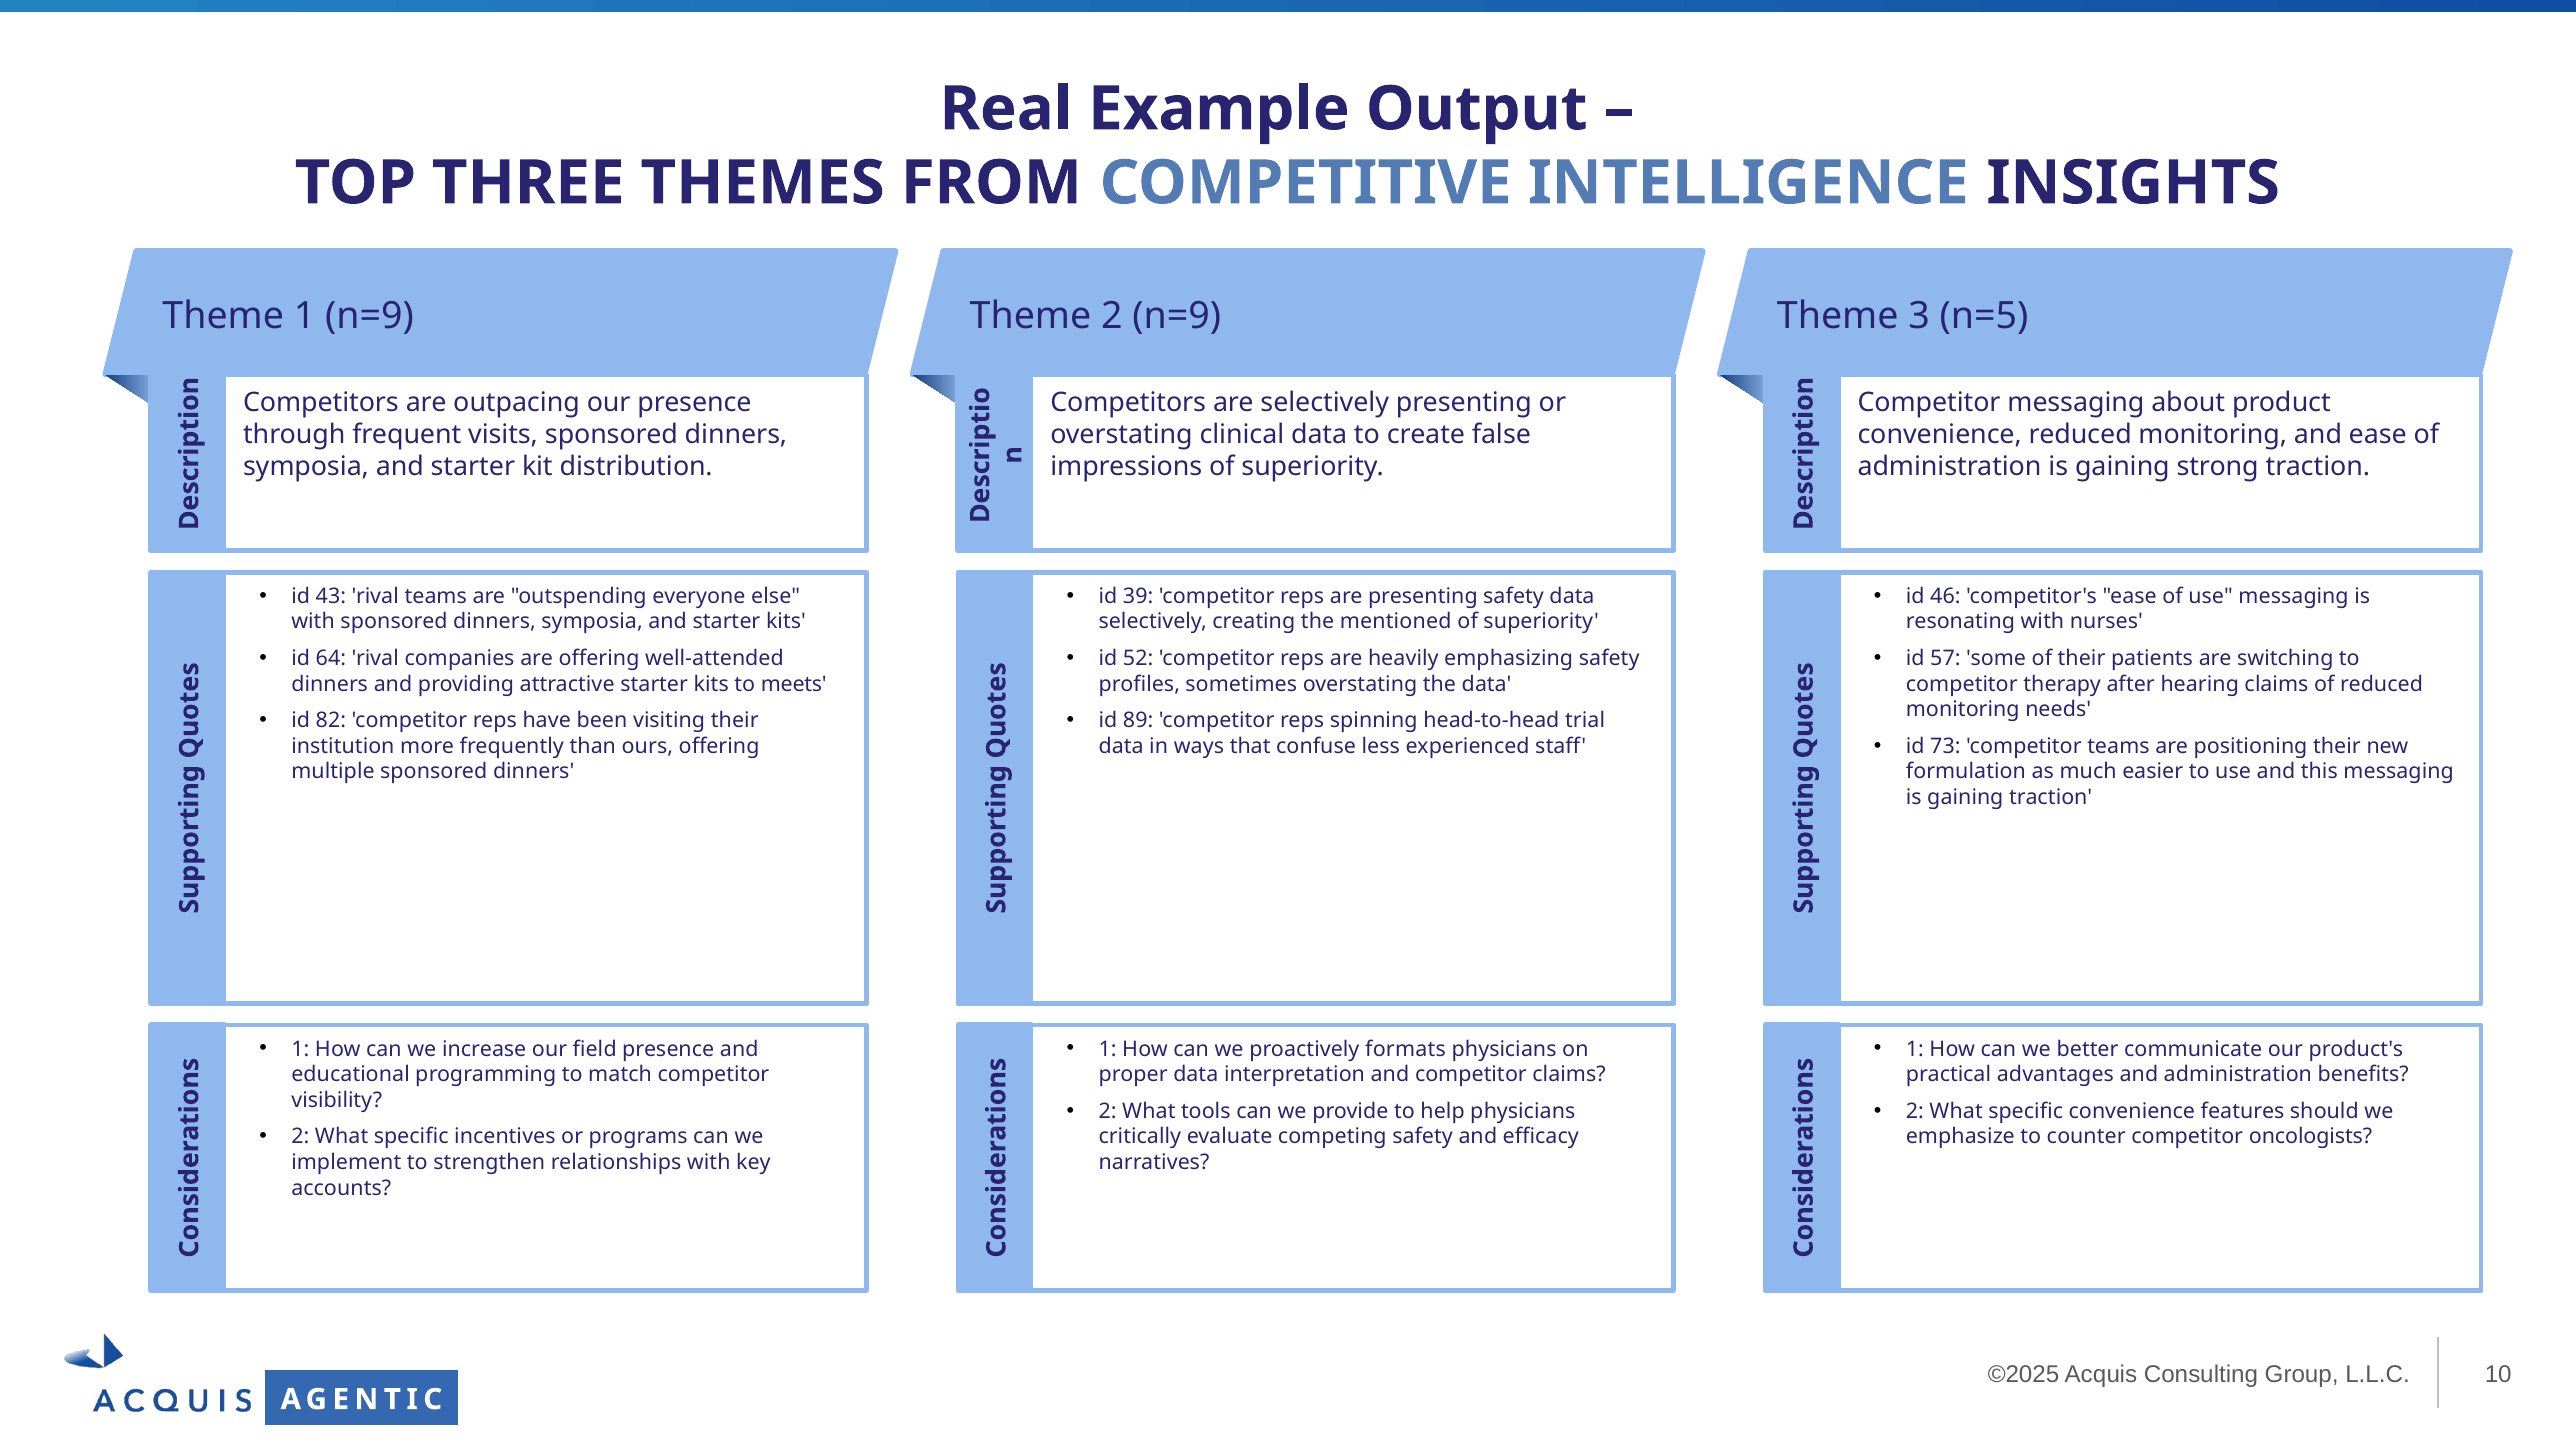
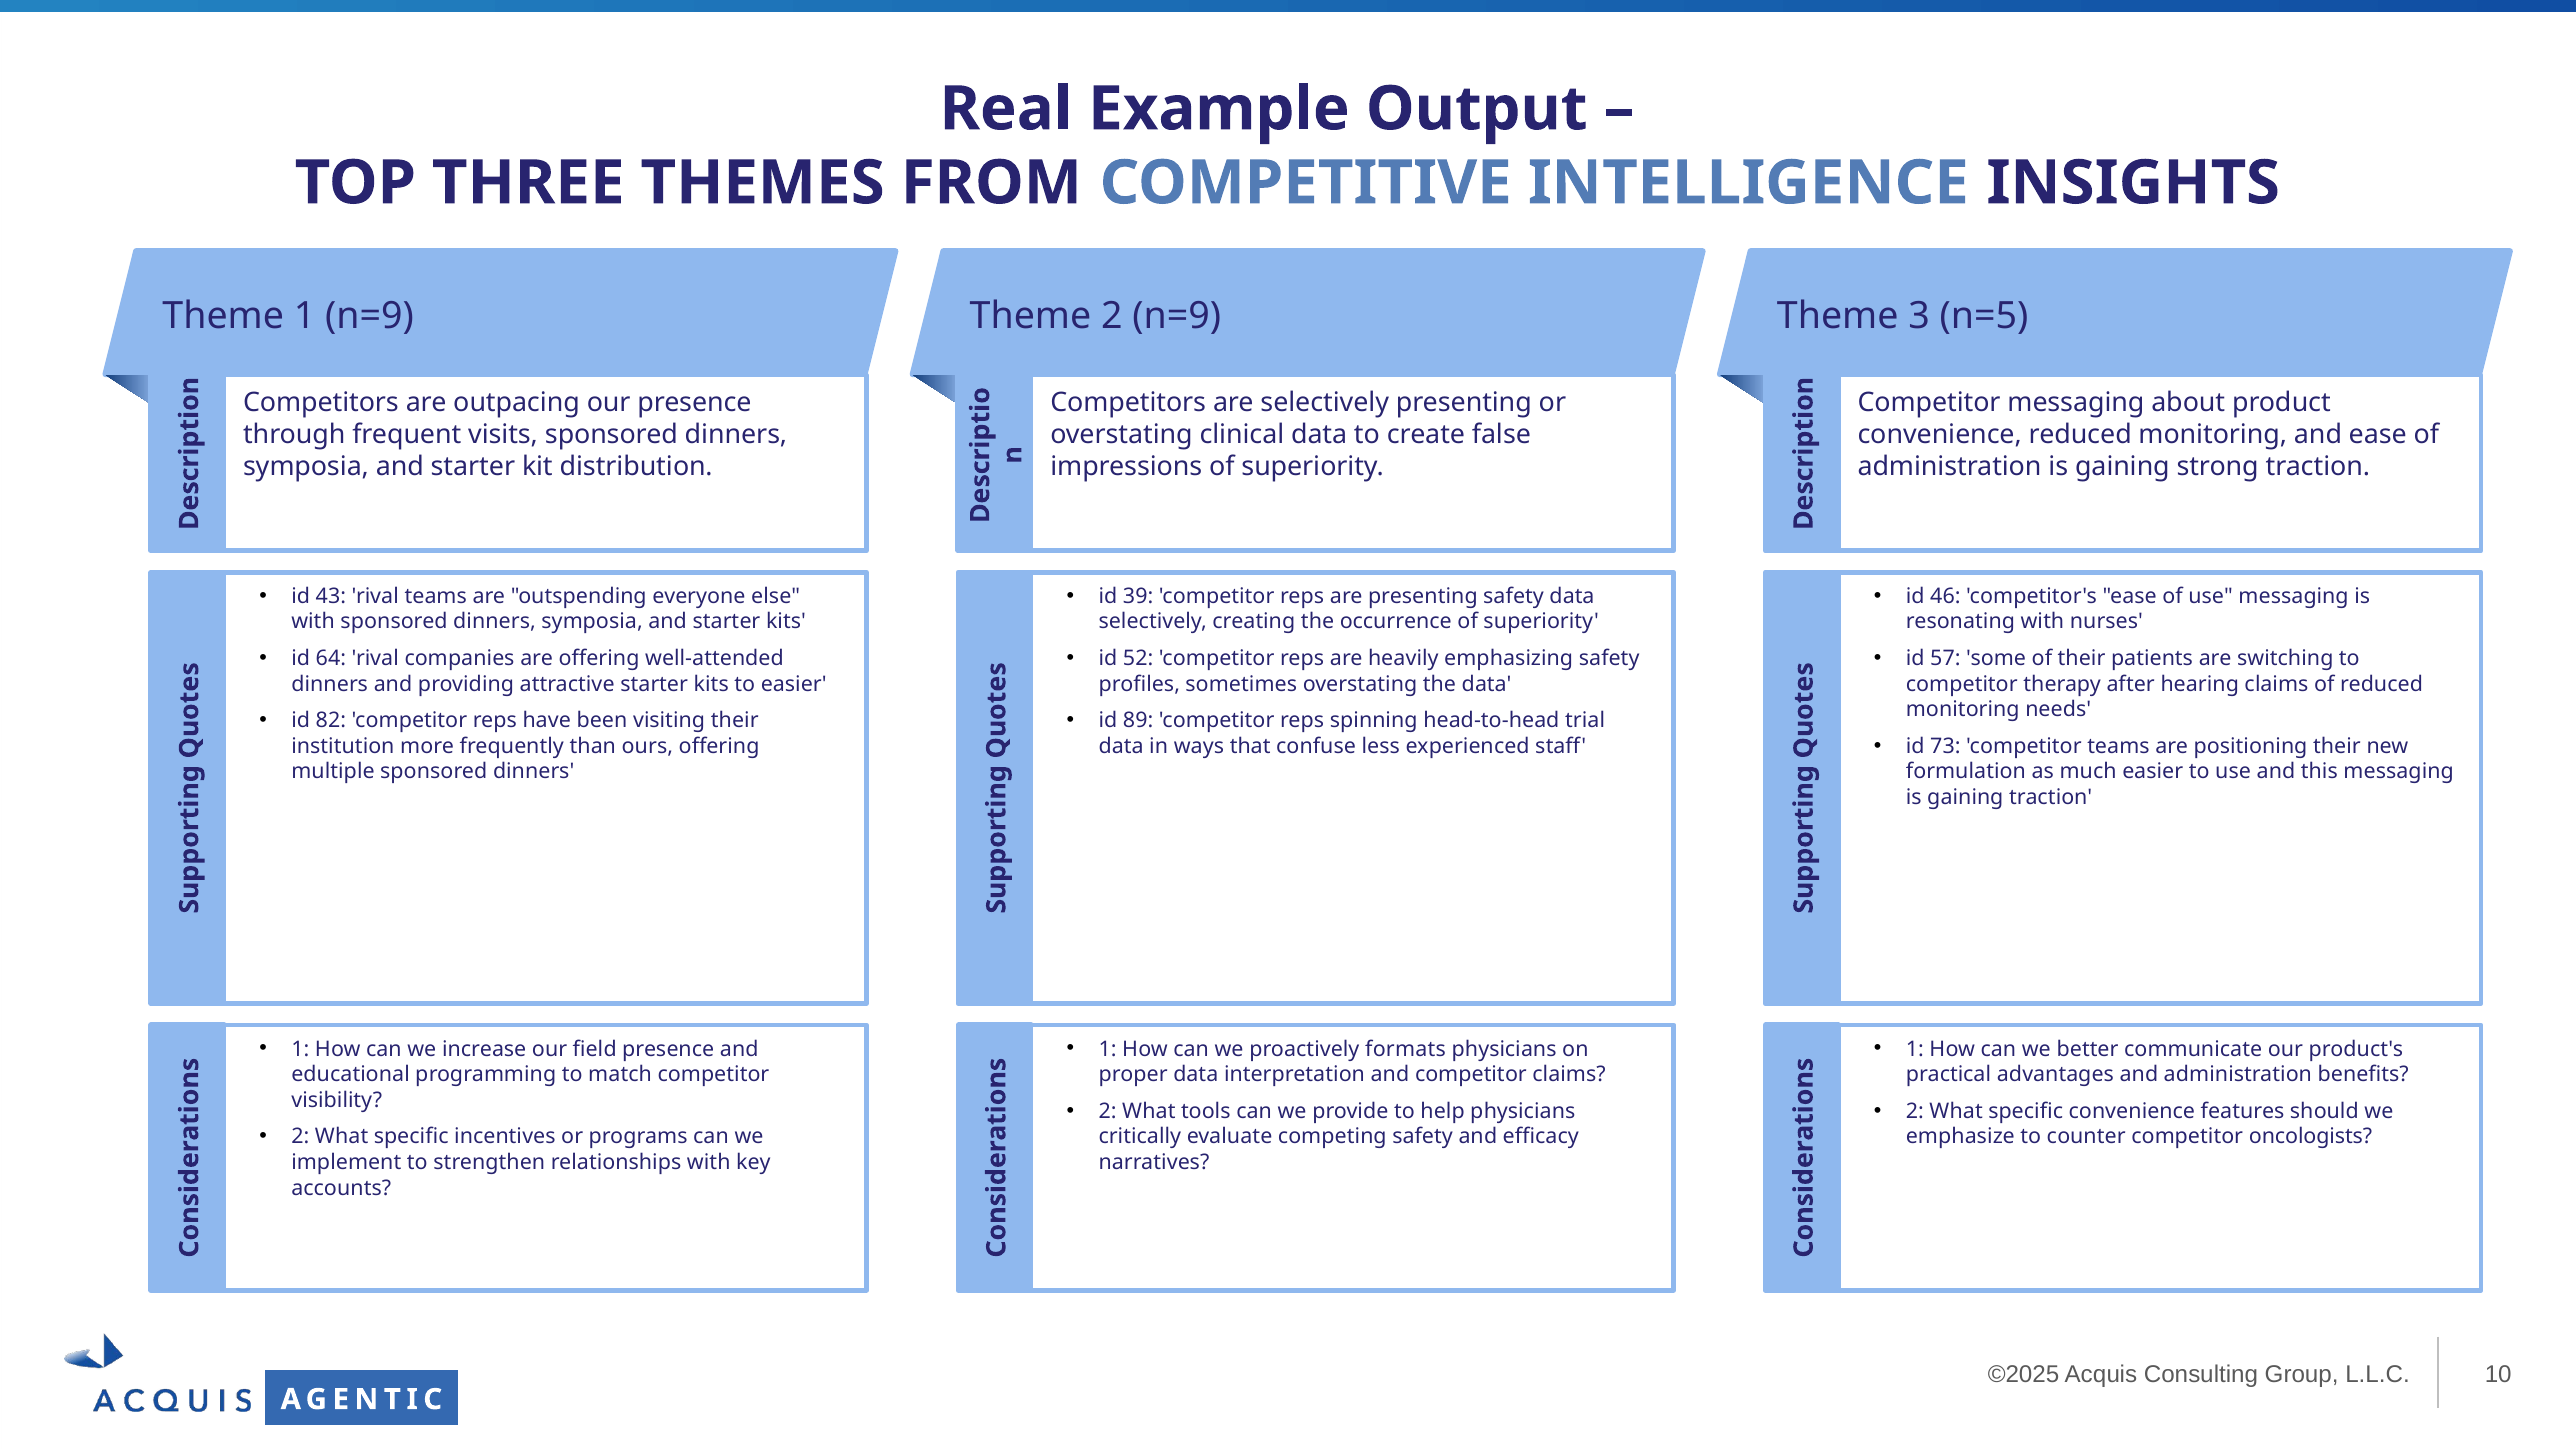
mentioned: mentioned -> occurrence (1396, 622)
to meets: meets -> easier (794, 684)
